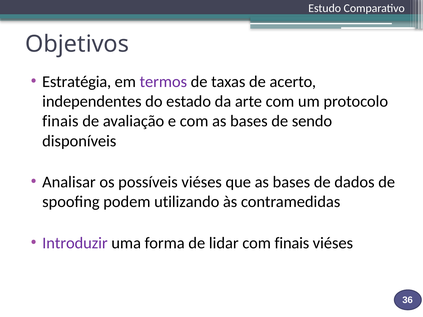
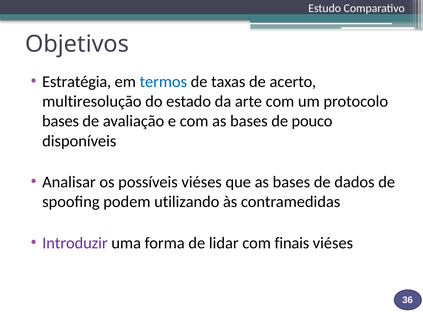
termos colour: purple -> blue (163, 82)
independentes: independentes -> multiresolução (92, 102)
finais: finais -> bases (61, 121)
sendo: sendo -> pouco (312, 121)
